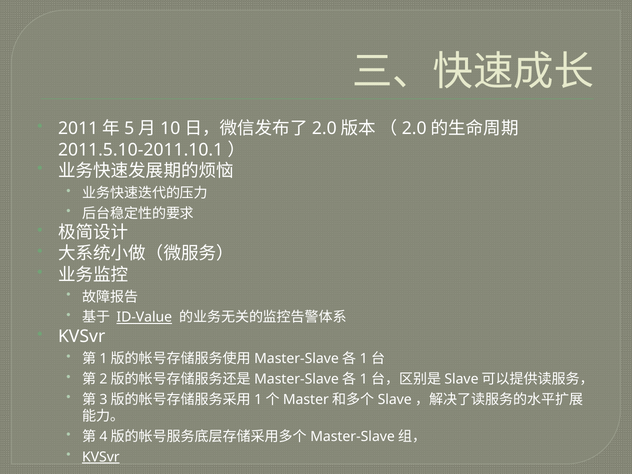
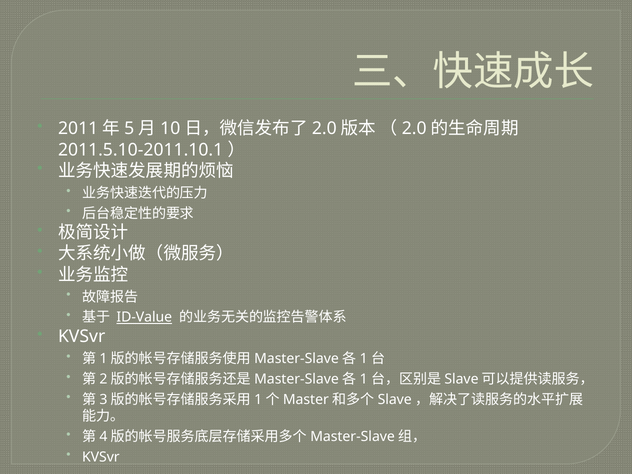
KVSvr underline: present -> none (101, 457)
